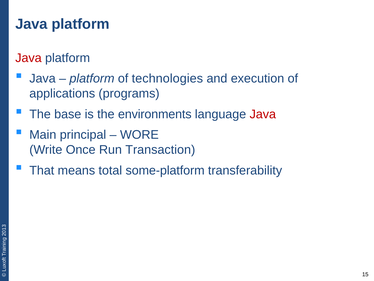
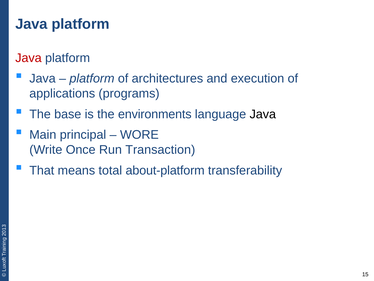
technologies: technologies -> architectures (167, 78)
Java colour: red -> black (263, 114)
some-platform: some-platform -> about-platform (165, 170)
